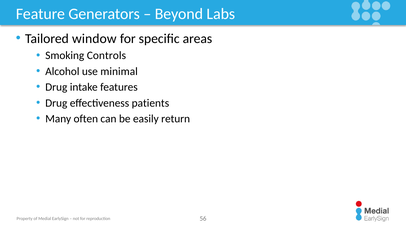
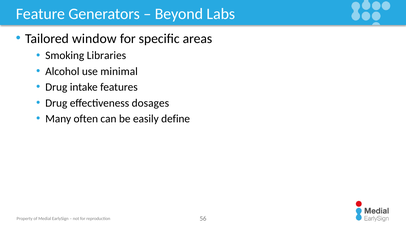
Controls: Controls -> Libraries (106, 55)
patients: patients -> dosages (150, 103)
return: return -> define (176, 119)
